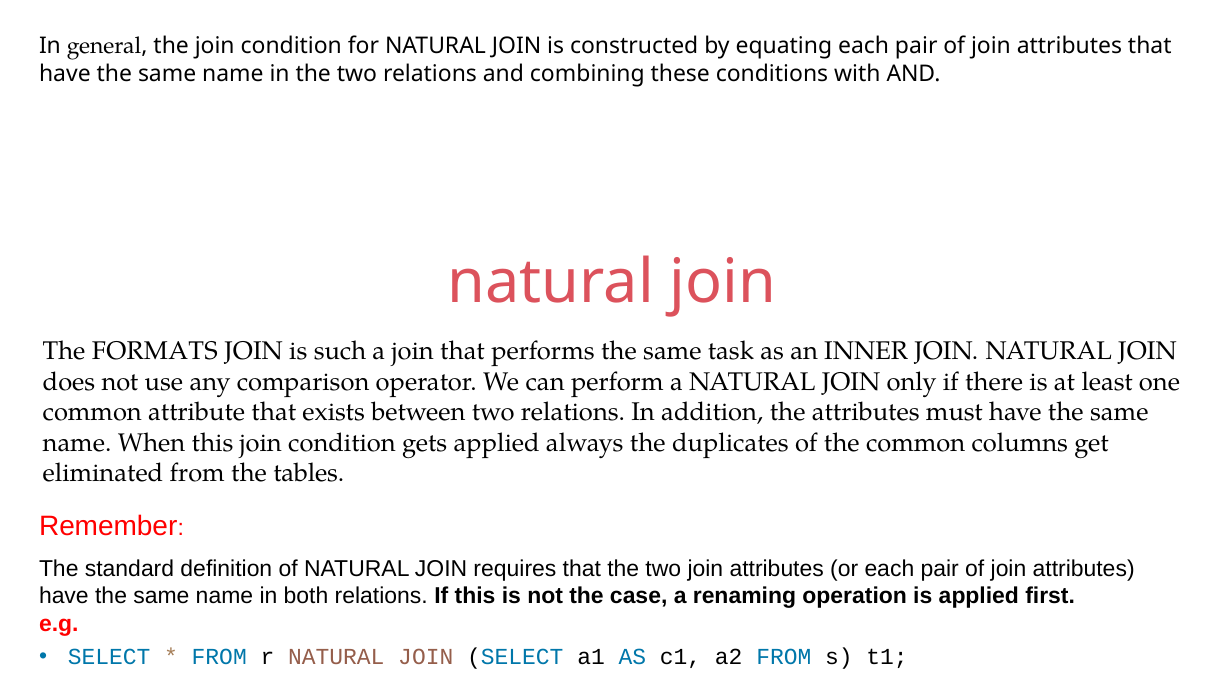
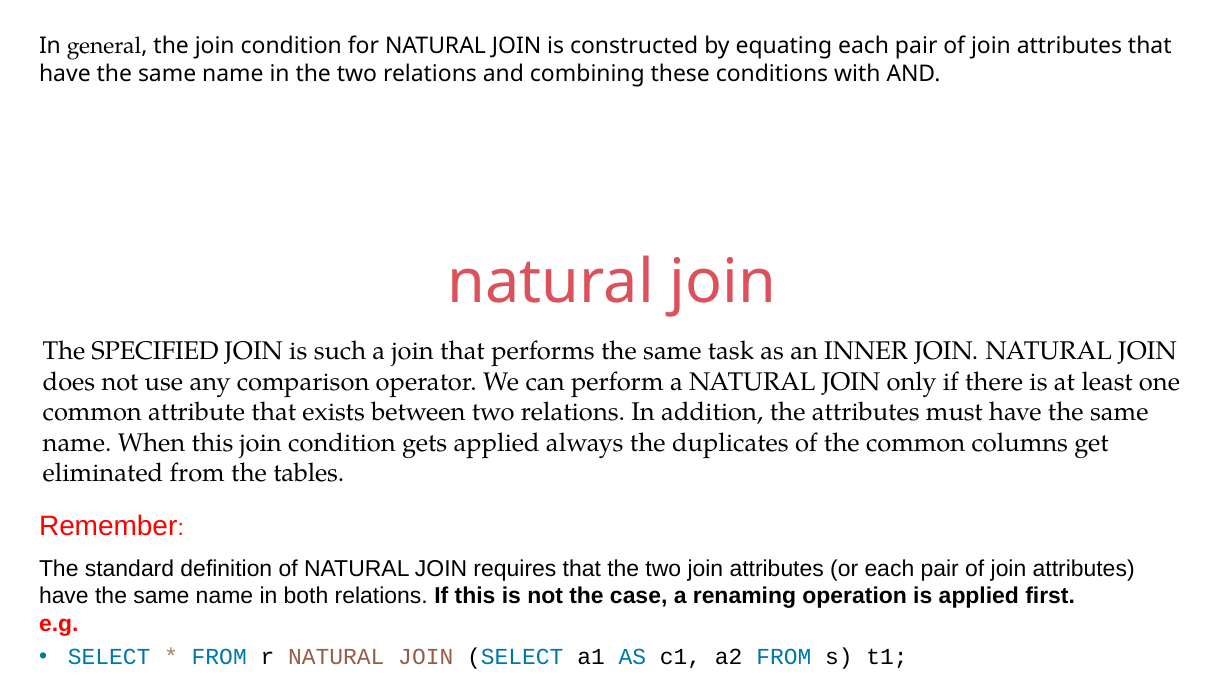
FORMATS: FORMATS -> SPECIFIED (155, 351)
